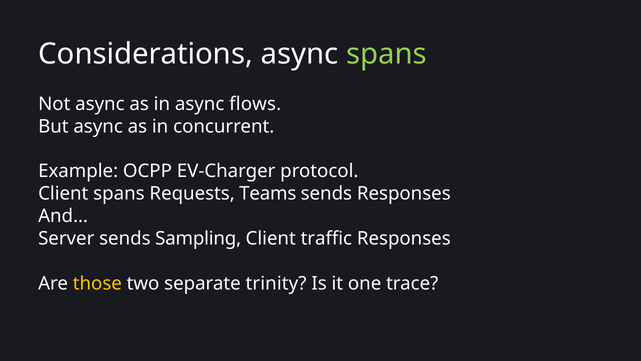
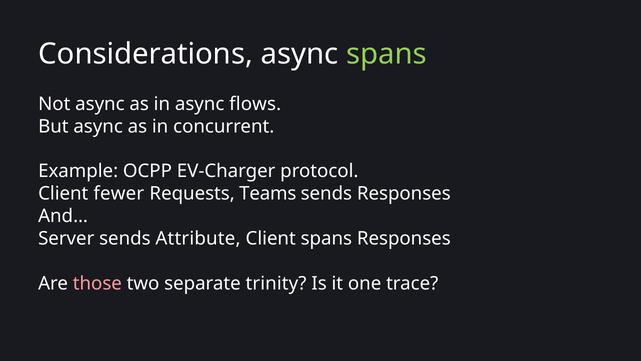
Client spans: spans -> fewer (119, 194)
Sampling: Sampling -> Attribute (198, 238)
Client traffic: traffic -> spans (326, 238)
those colour: yellow -> pink (97, 283)
